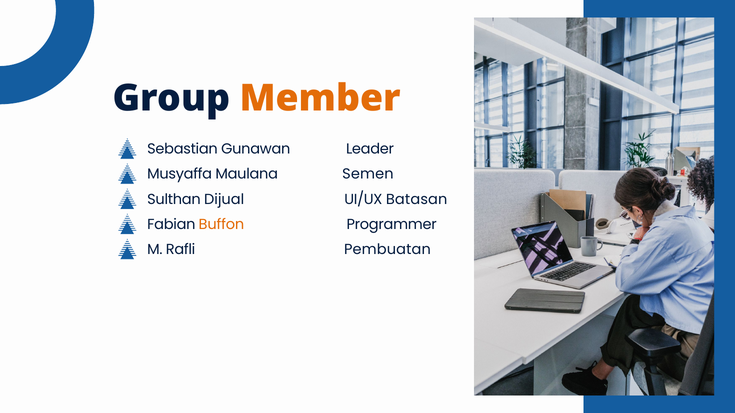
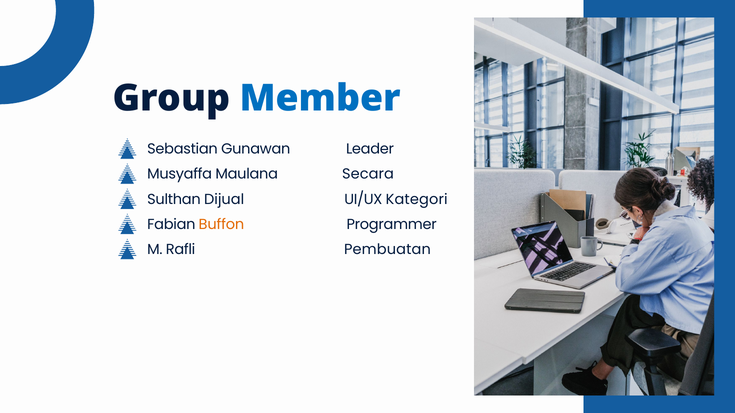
Member colour: orange -> blue (320, 98)
Semen: Semen -> Secara (368, 174)
Batasan: Batasan -> Kategori (417, 199)
